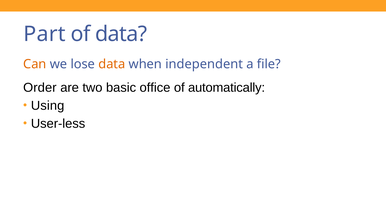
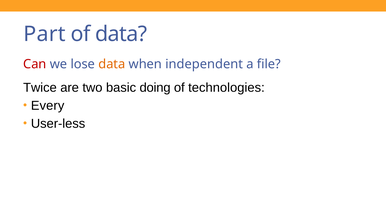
Can colour: orange -> red (35, 64)
Order: Order -> Twice (40, 88)
office: office -> doing (155, 88)
automatically: automatically -> technologies (226, 88)
Using: Using -> Every (48, 106)
